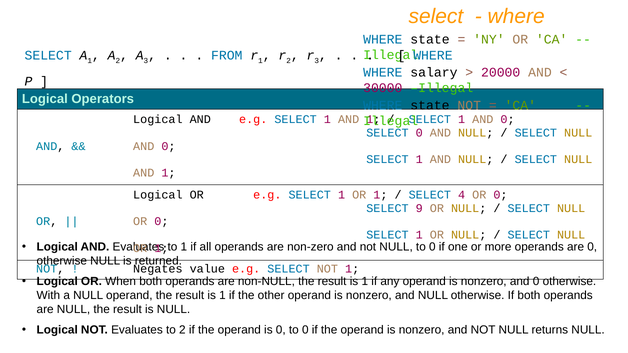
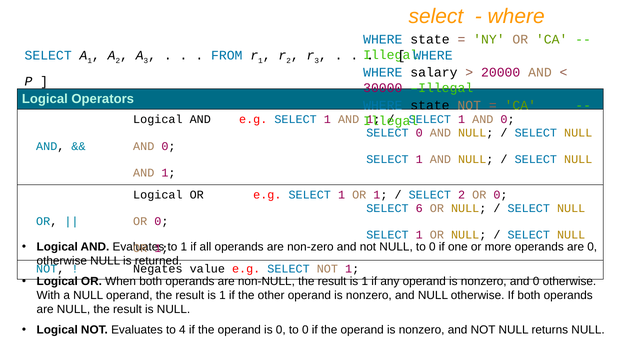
SELECT 4: 4 -> 2 (462, 195)
9: 9 -> 6 (419, 208)
to 2: 2 -> 4 (182, 330)
